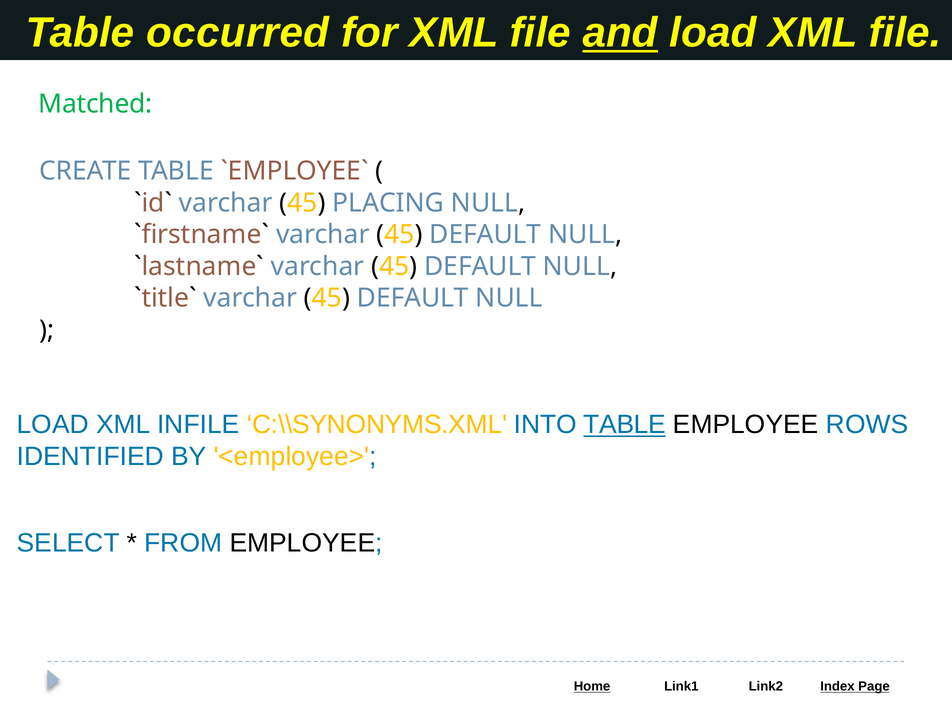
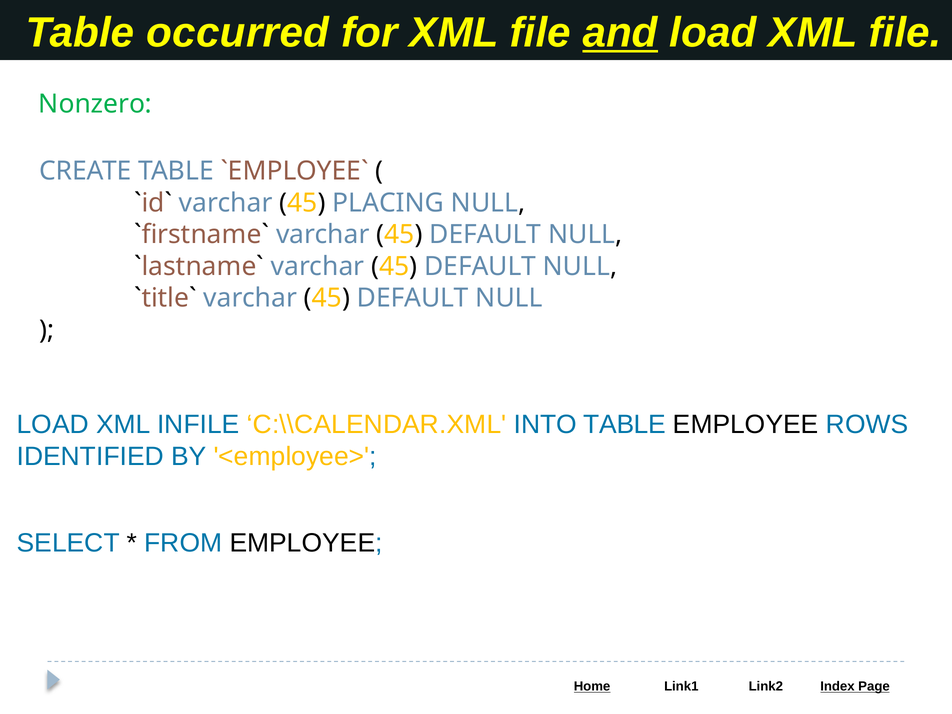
Matched: Matched -> Nonzero (95, 104)
C:\\SYNONYMS.XML: C:\\SYNONYMS.XML -> C:\\CALENDAR.XML (377, 425)
TABLE underline: present -> none (625, 425)
